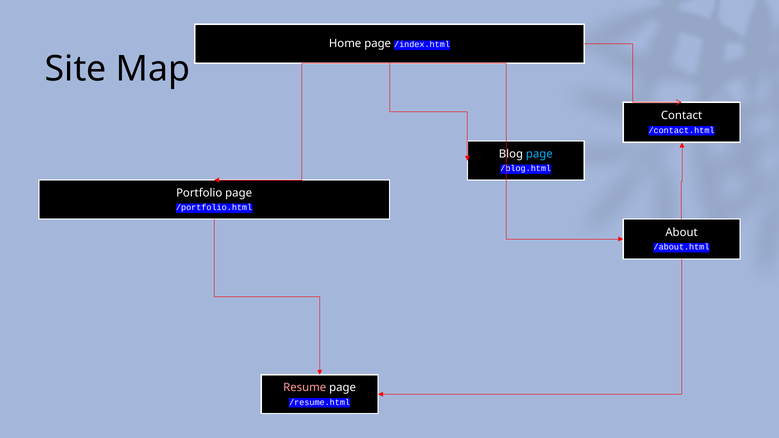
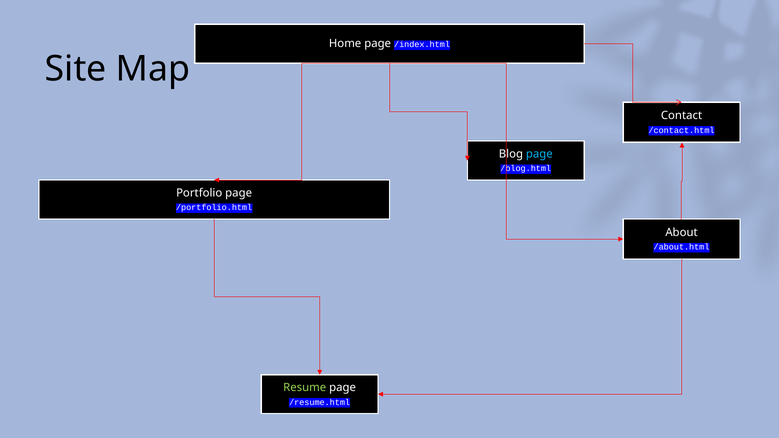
Resume colour: pink -> light green (305, 388)
